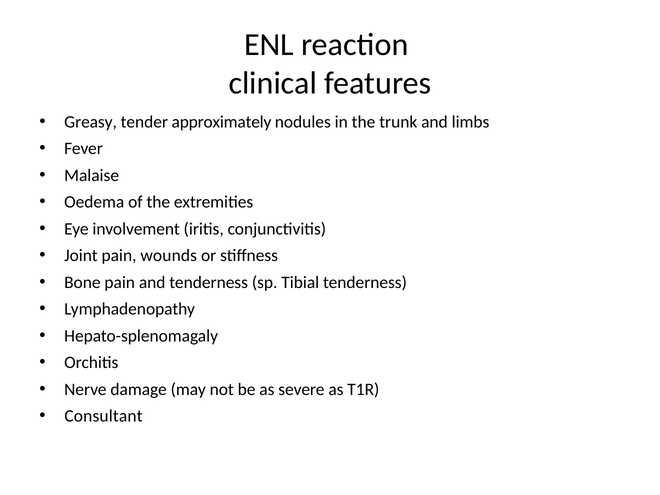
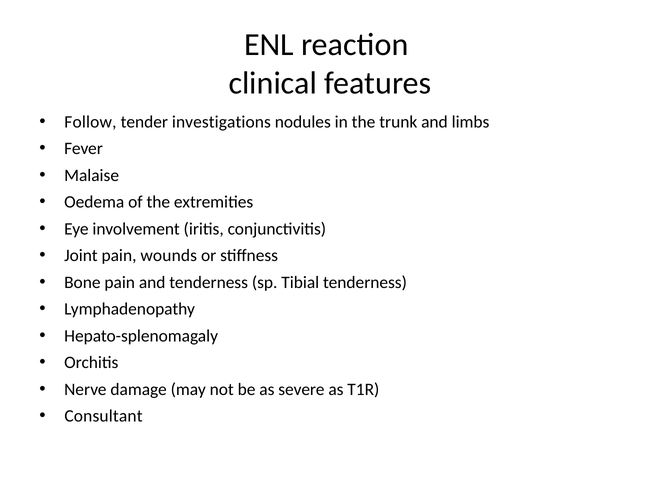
Greasy: Greasy -> Follow (90, 122)
approximately: approximately -> investigations (221, 122)
